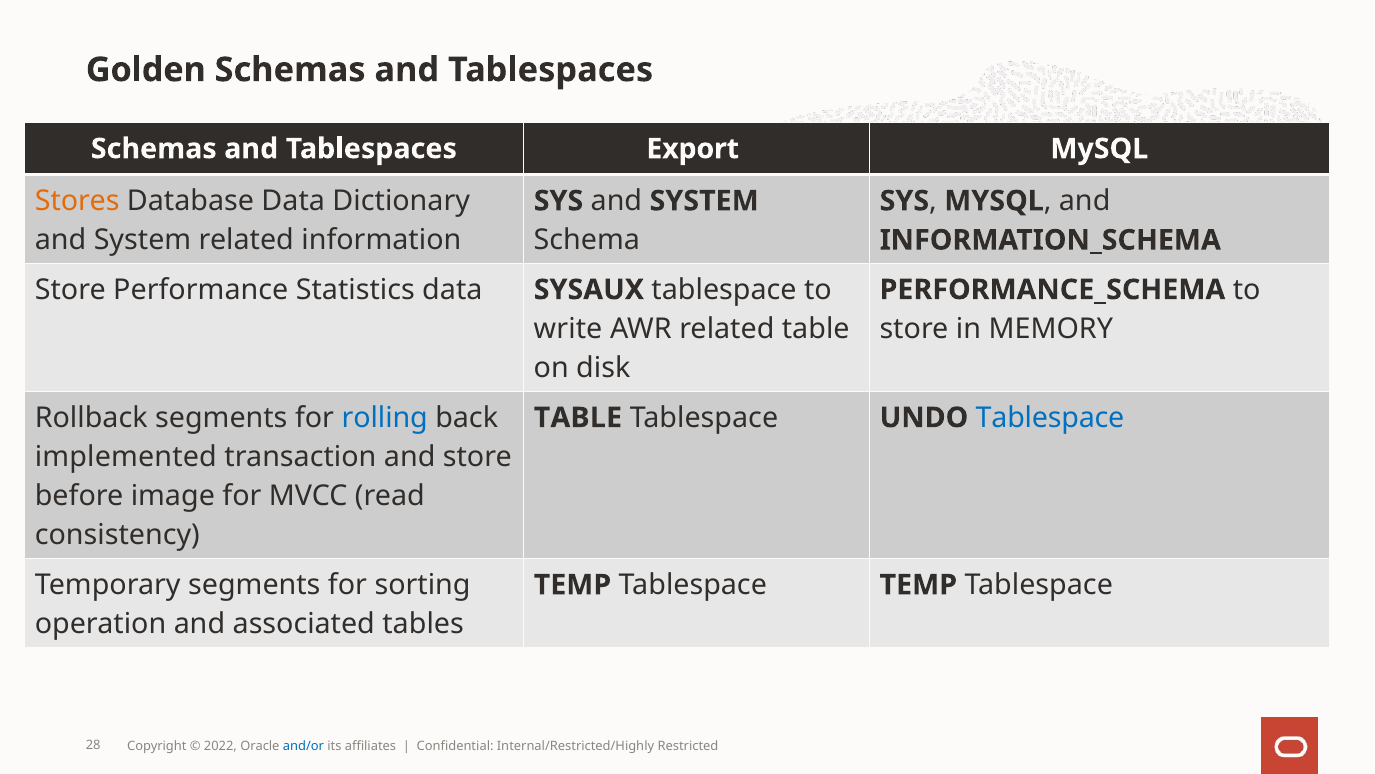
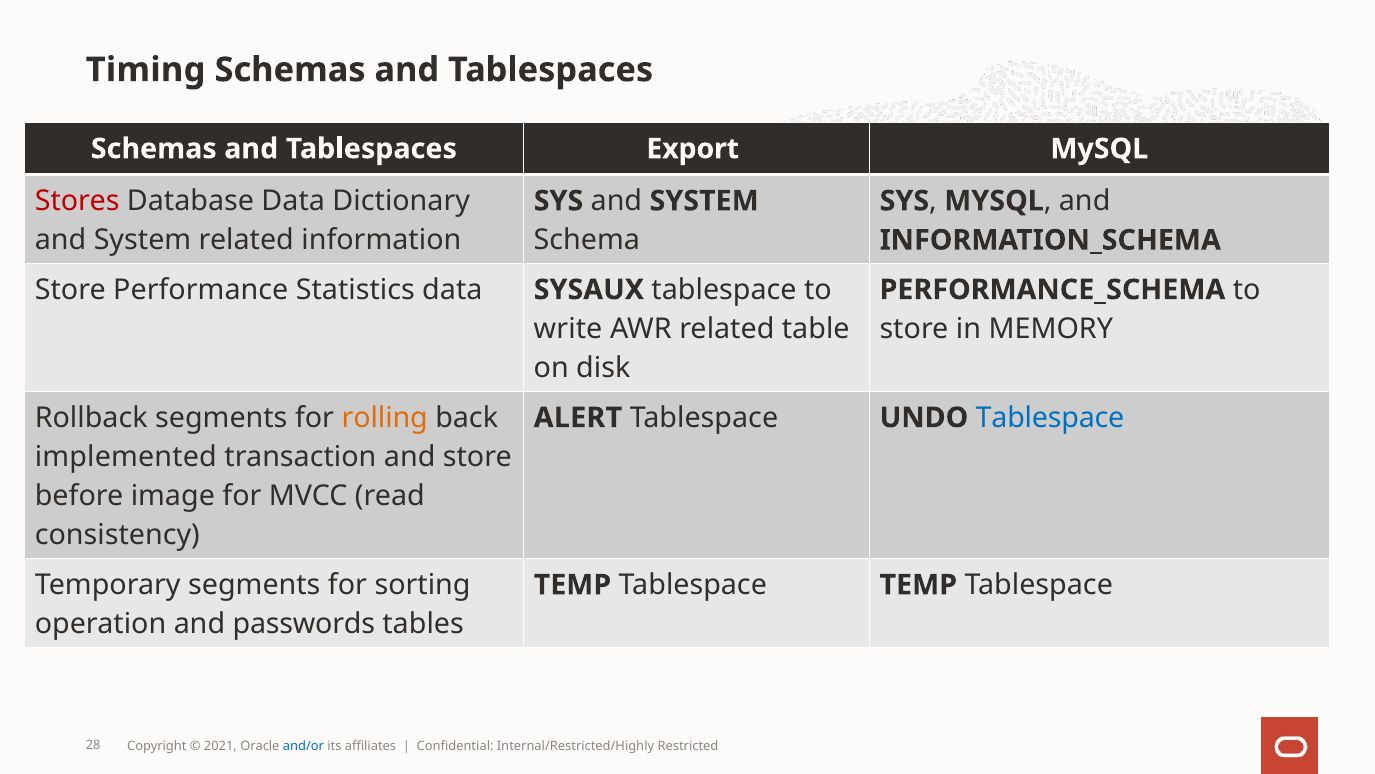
Golden: Golden -> Timing (146, 70)
Stores colour: orange -> red (77, 201)
rolling colour: blue -> orange (385, 417)
TABLE: TABLE -> ALERT (578, 417)
associated: associated -> passwords (304, 624)
2022: 2022 -> 2021 (220, 746)
